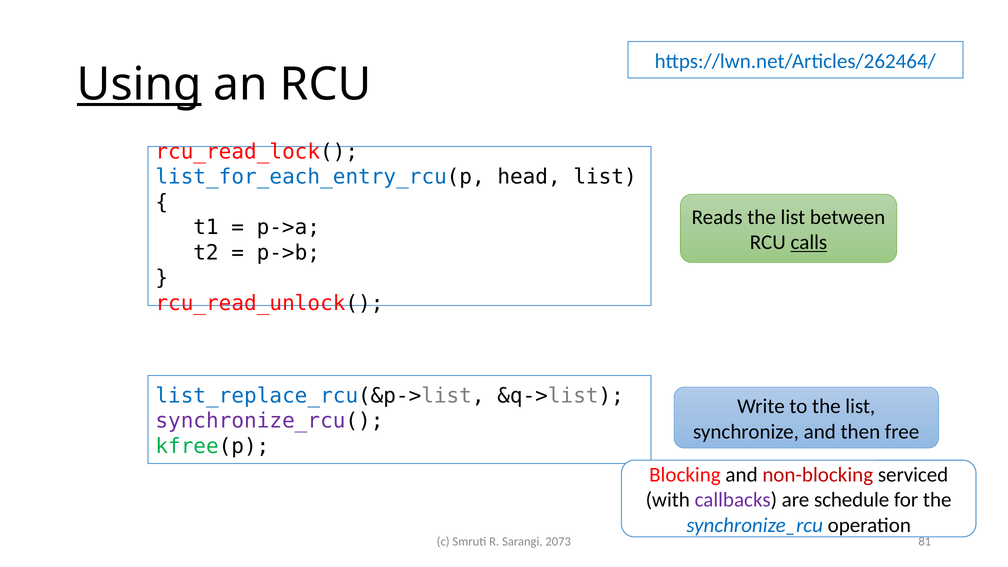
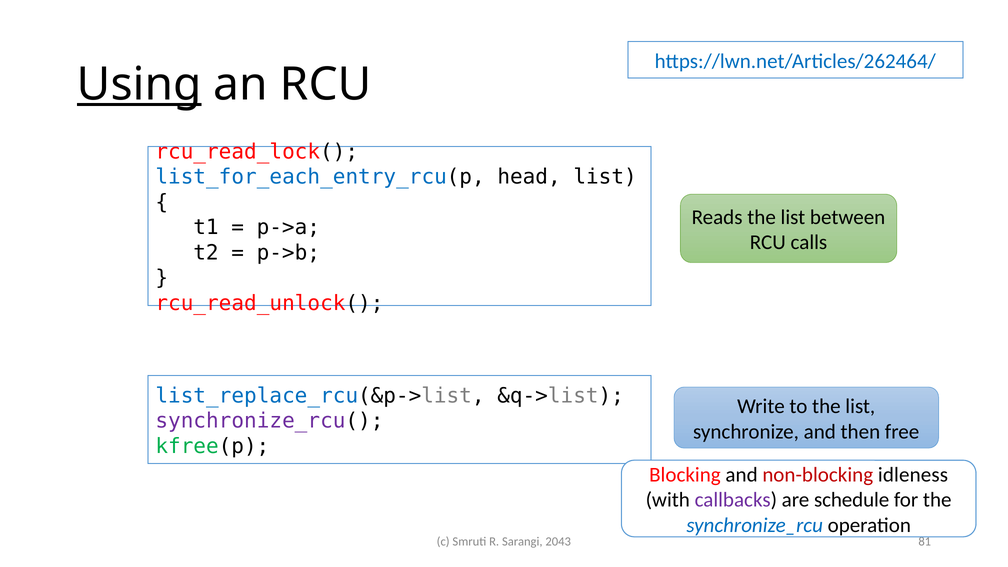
calls underline: present -> none (809, 242)
serviced: serviced -> idleness (913, 475)
2073: 2073 -> 2043 (558, 541)
